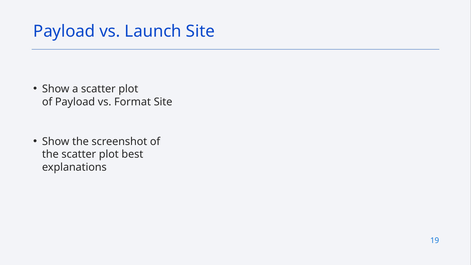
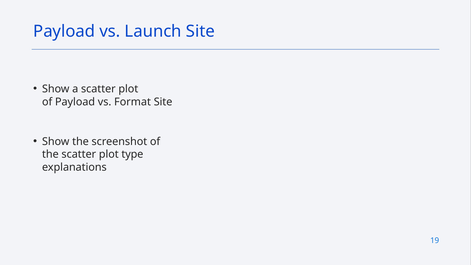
best: best -> type (132, 154)
